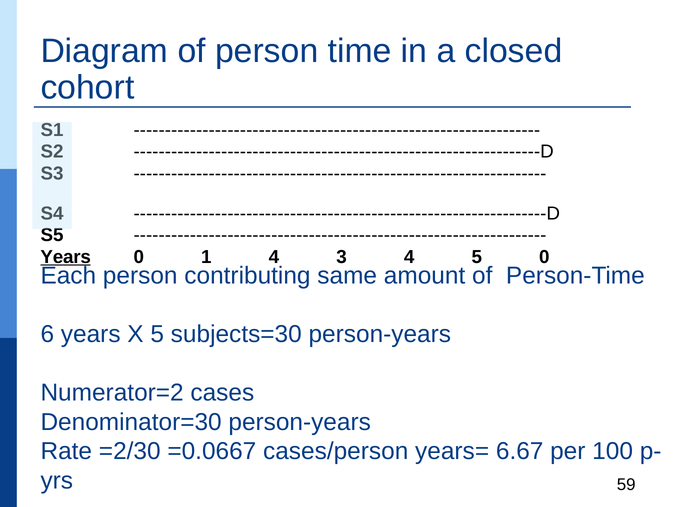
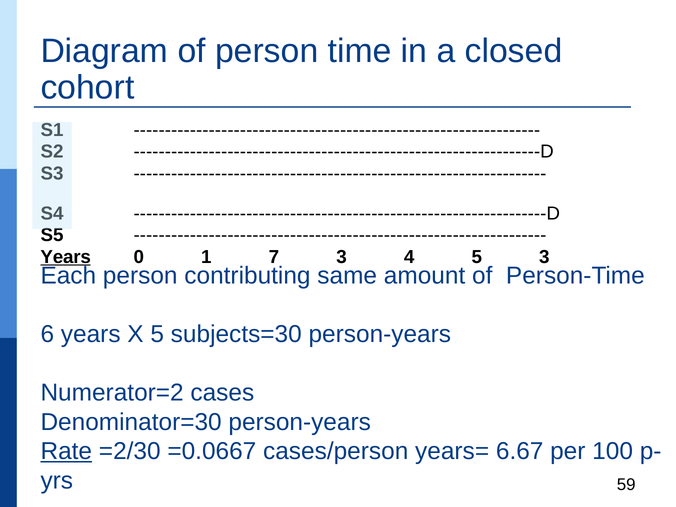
1 4: 4 -> 7 (274, 257)
5 0: 0 -> 3 (544, 257)
Rate underline: none -> present (66, 451)
